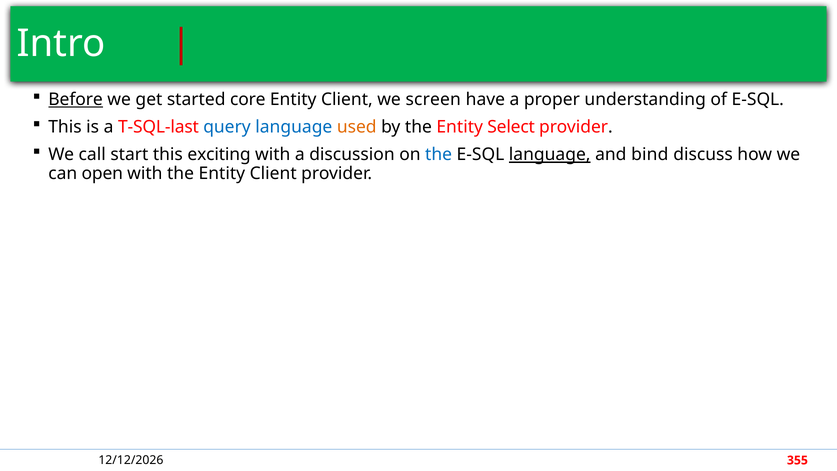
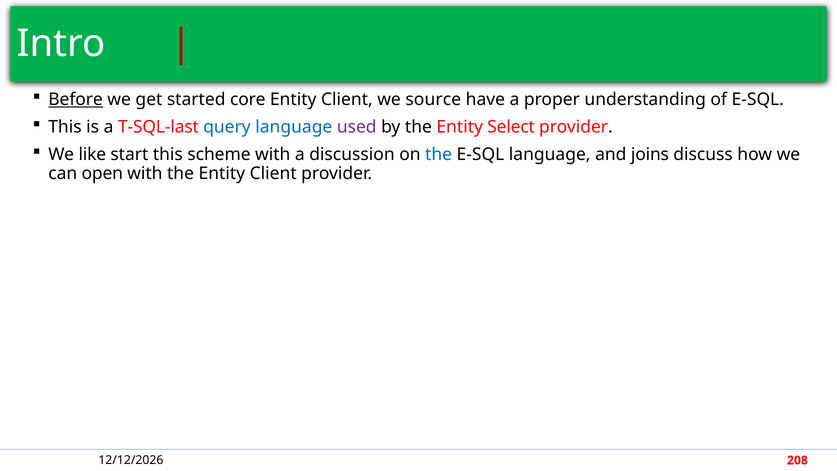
screen: screen -> source (433, 100)
used colour: orange -> purple (357, 127)
call: call -> like (92, 155)
exciting: exciting -> scheme (219, 155)
language underline: present -> none (550, 155)
bind: bind -> joins (650, 155)
355: 355 -> 208 (797, 460)
